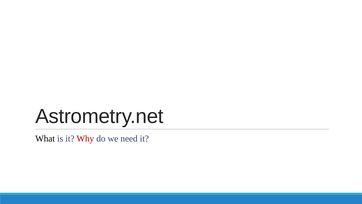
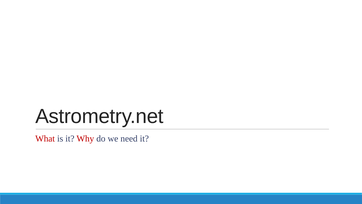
What colour: black -> red (45, 138)
